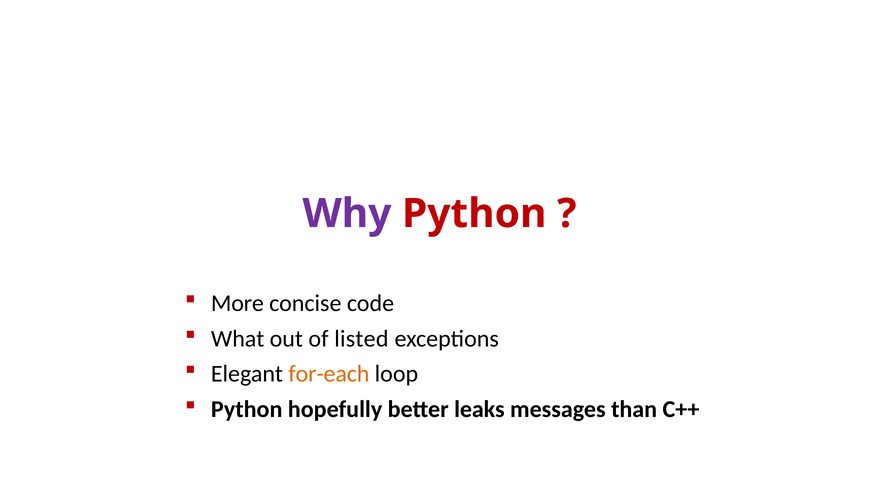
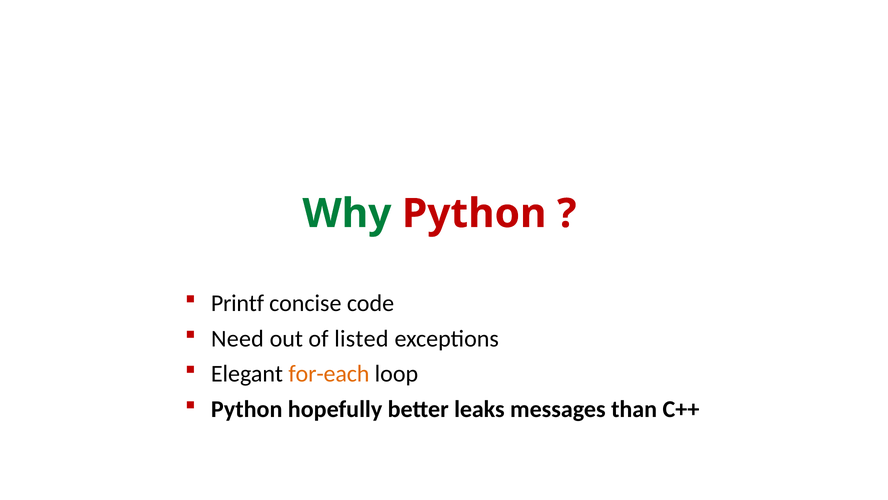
Why colour: purple -> green (347, 213)
More: More -> Printf (237, 303)
What: What -> Need (237, 338)
